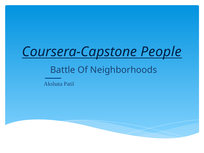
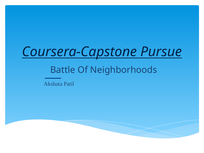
People: People -> Pursue (161, 52)
